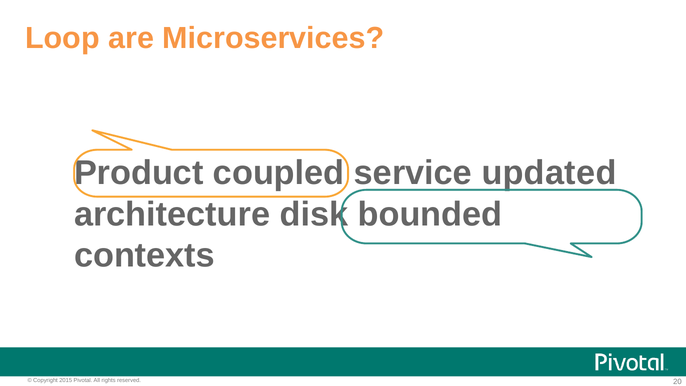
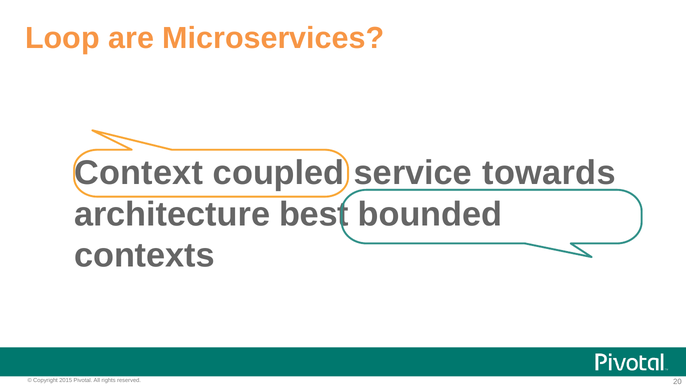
Product: Product -> Context (139, 173)
service updated: updated -> towards (549, 173)
disk: disk -> best (314, 214)
